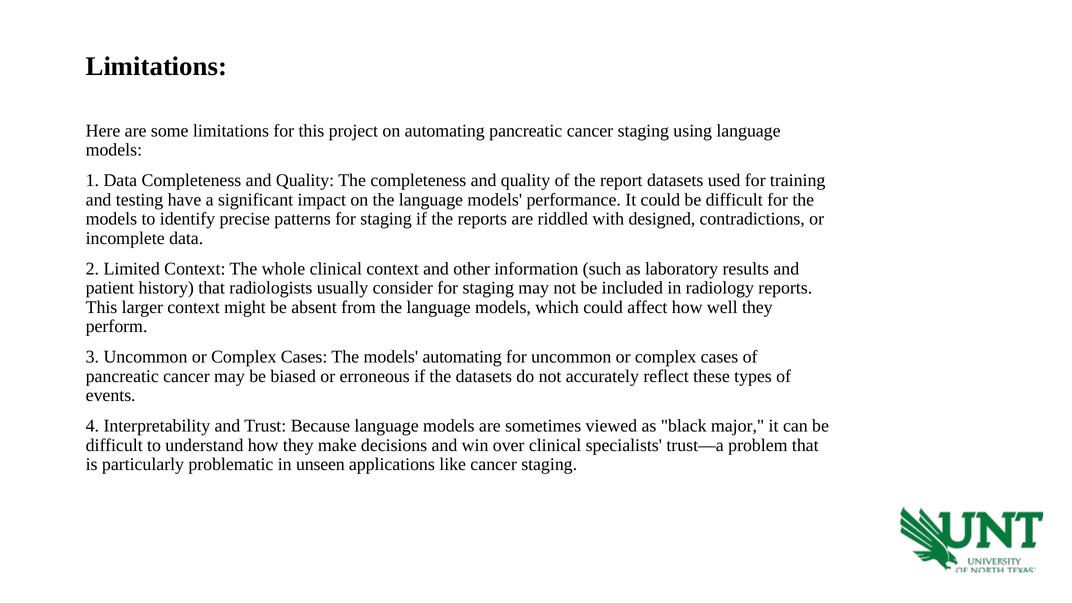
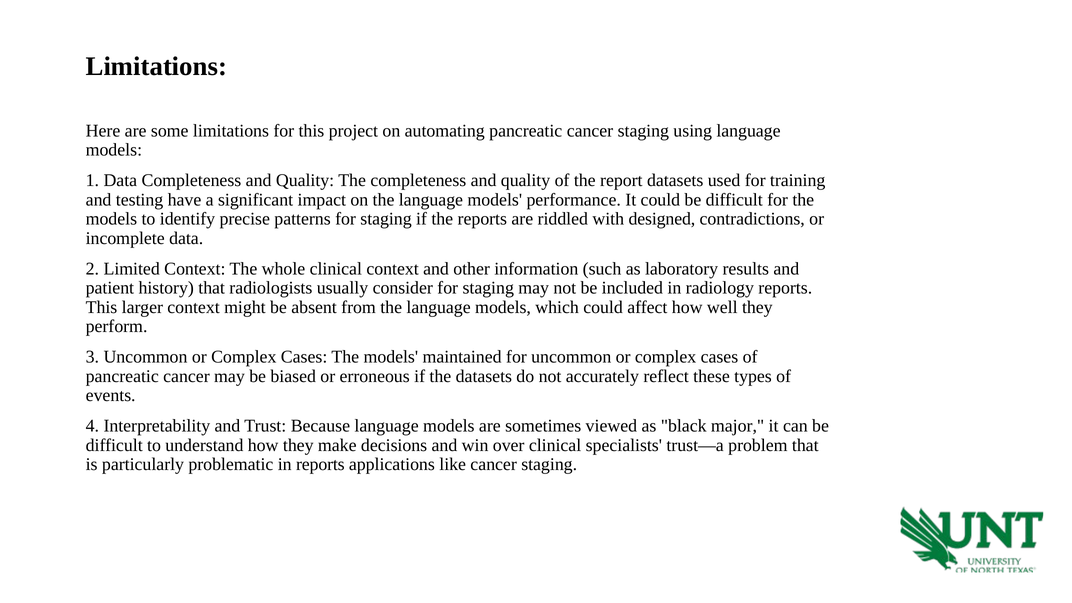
models automating: automating -> maintained (462, 357)
in unseen: unseen -> reports (320, 465)
